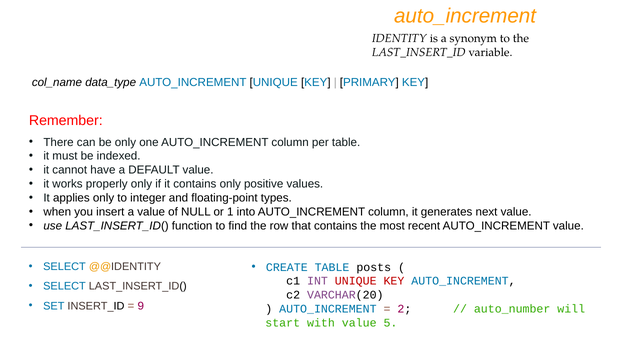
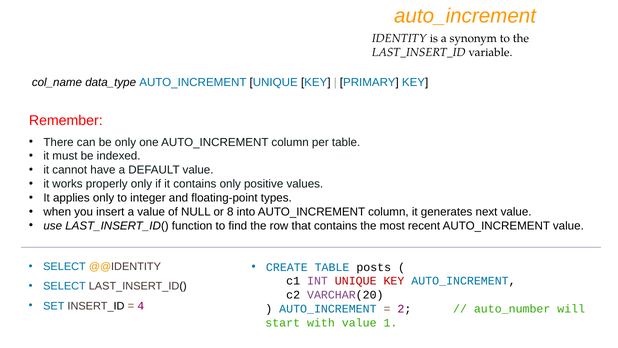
1: 1 -> 8 (230, 212)
9: 9 -> 4 (141, 305)
5: 5 -> 1 (390, 323)
